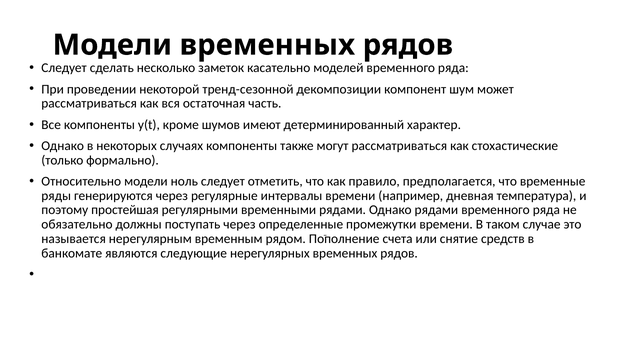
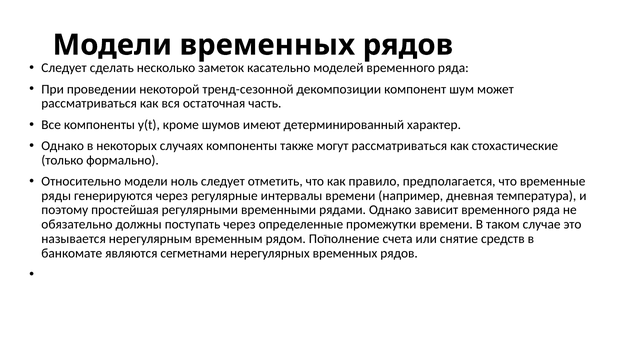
Однако рядами: рядами -> зависит (436, 210)
следующие: следующие -> сегметнами (194, 253)
